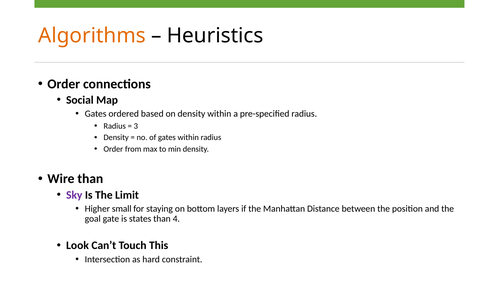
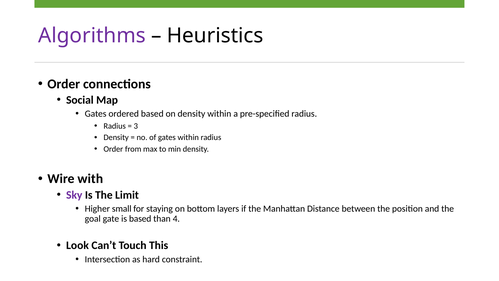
Algorithms colour: orange -> purple (92, 36)
Wire than: than -> with (90, 179)
is states: states -> based (140, 219)
